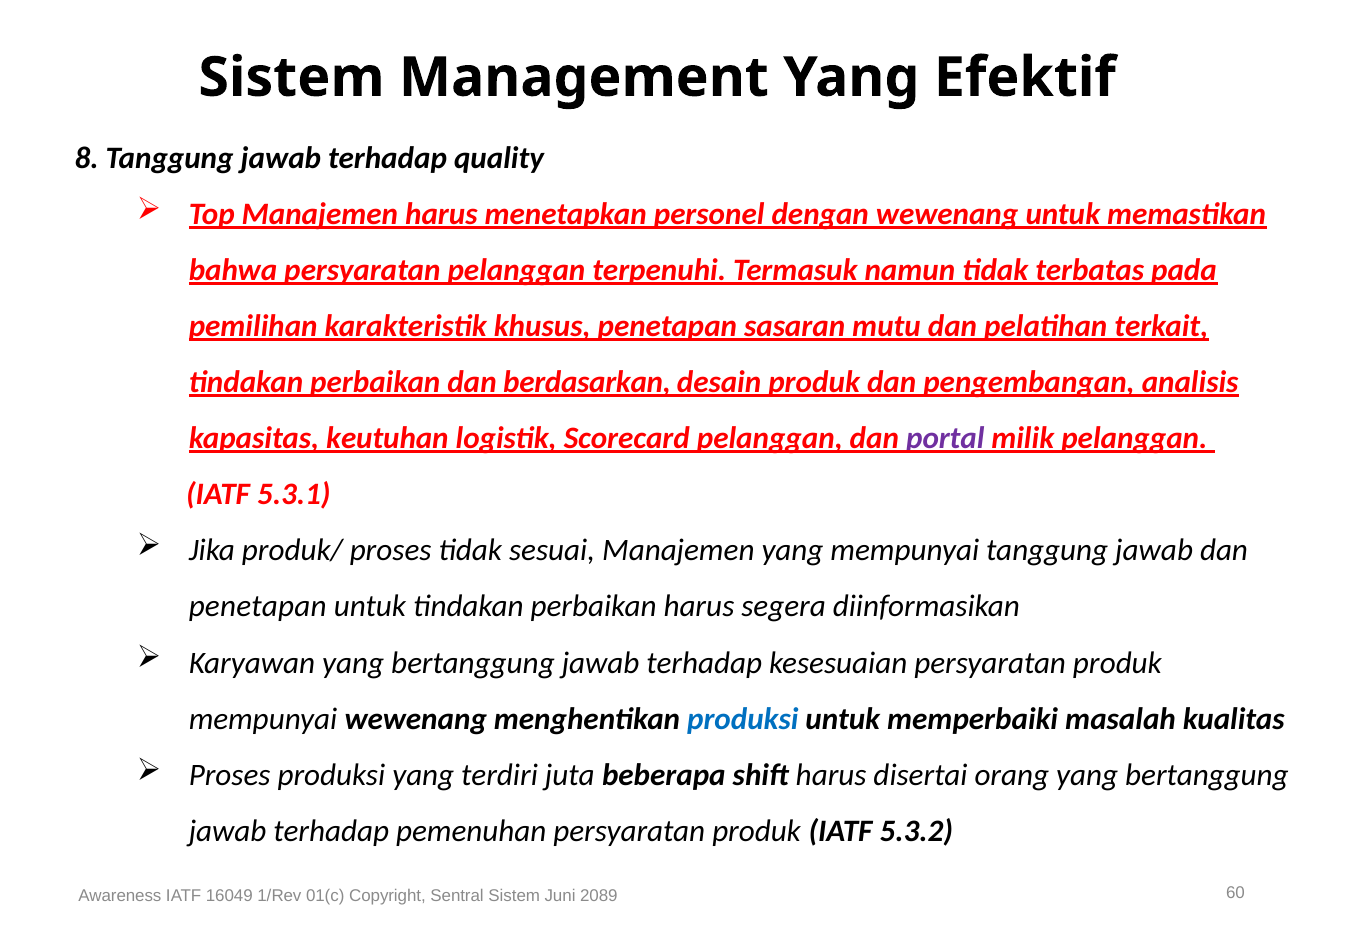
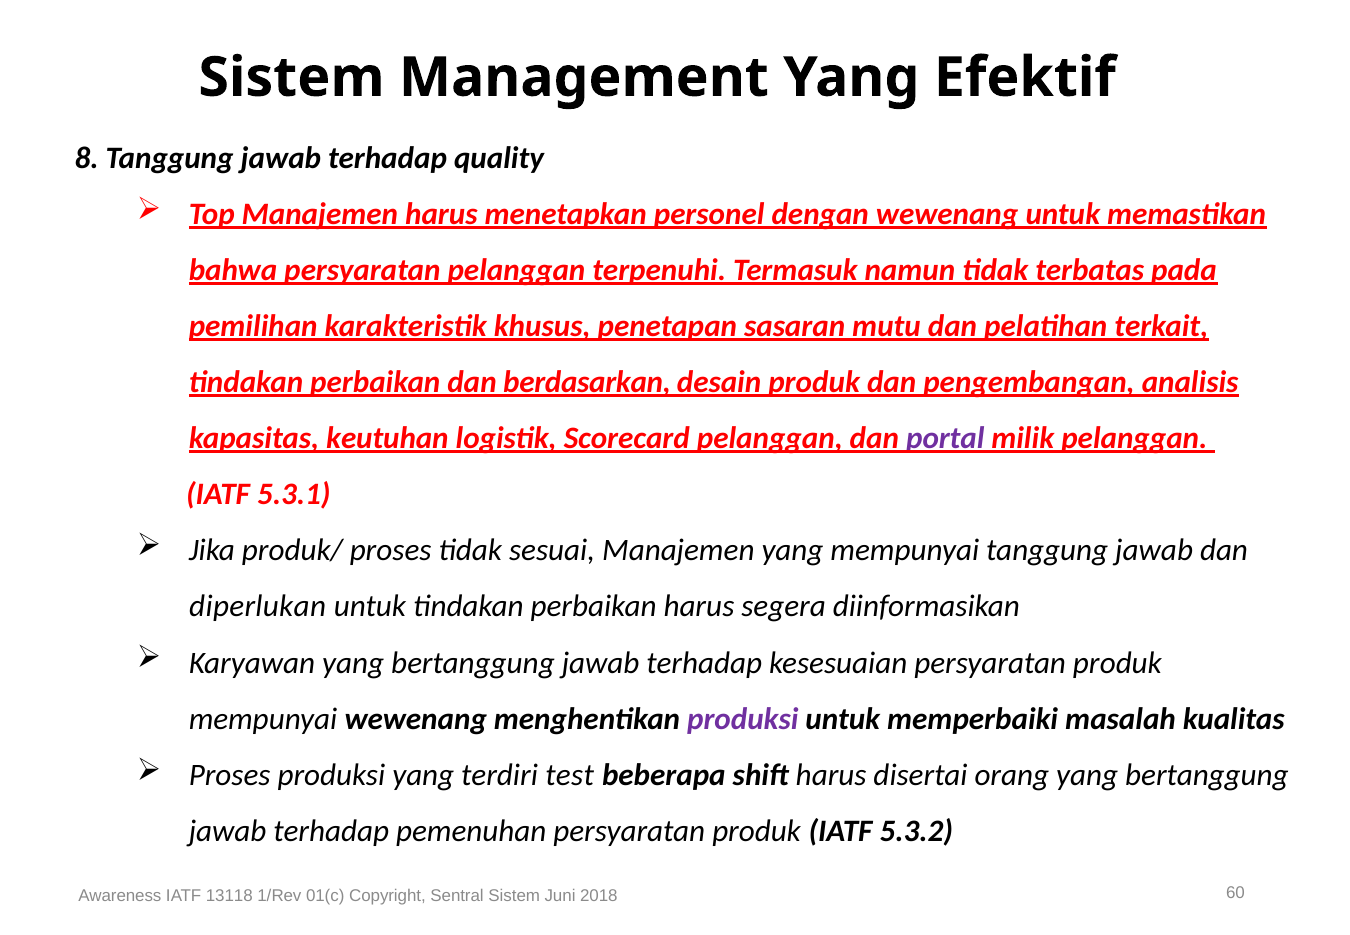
penetapan: penetapan -> diperlukan (258, 606)
produksi colour: blue -> purple (743, 719)
juta: juta -> test (570, 775)
16049: 16049 -> 13118 (229, 896)
2089: 2089 -> 2018 (599, 896)
